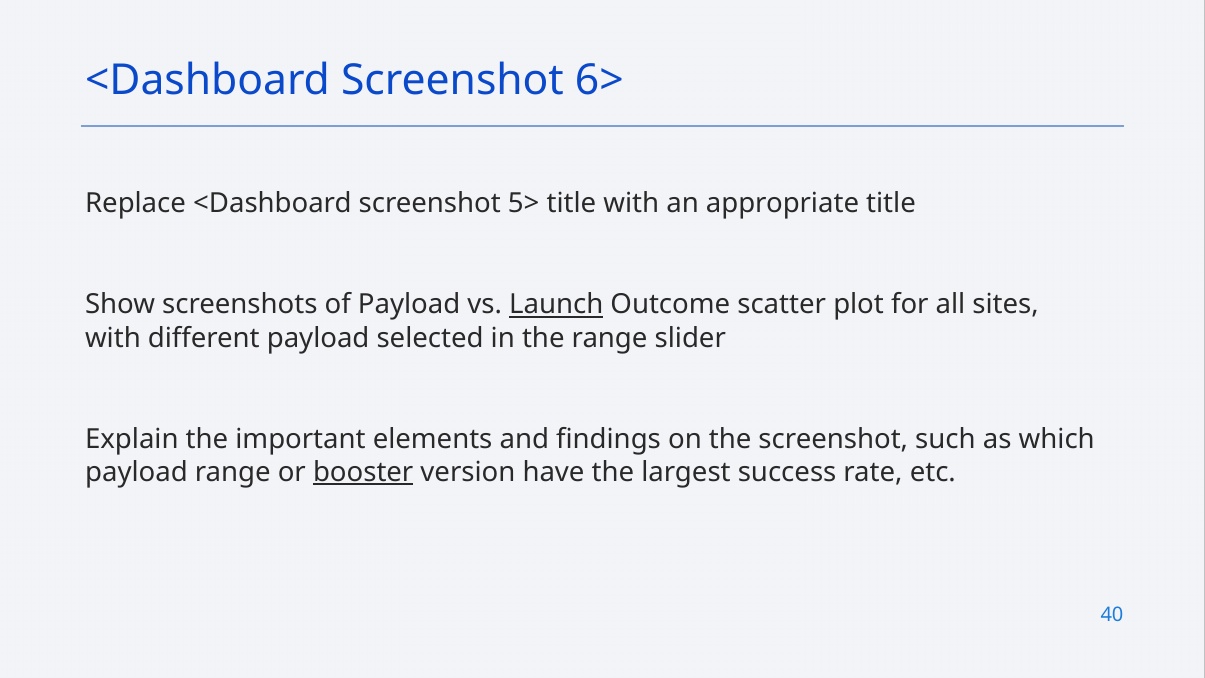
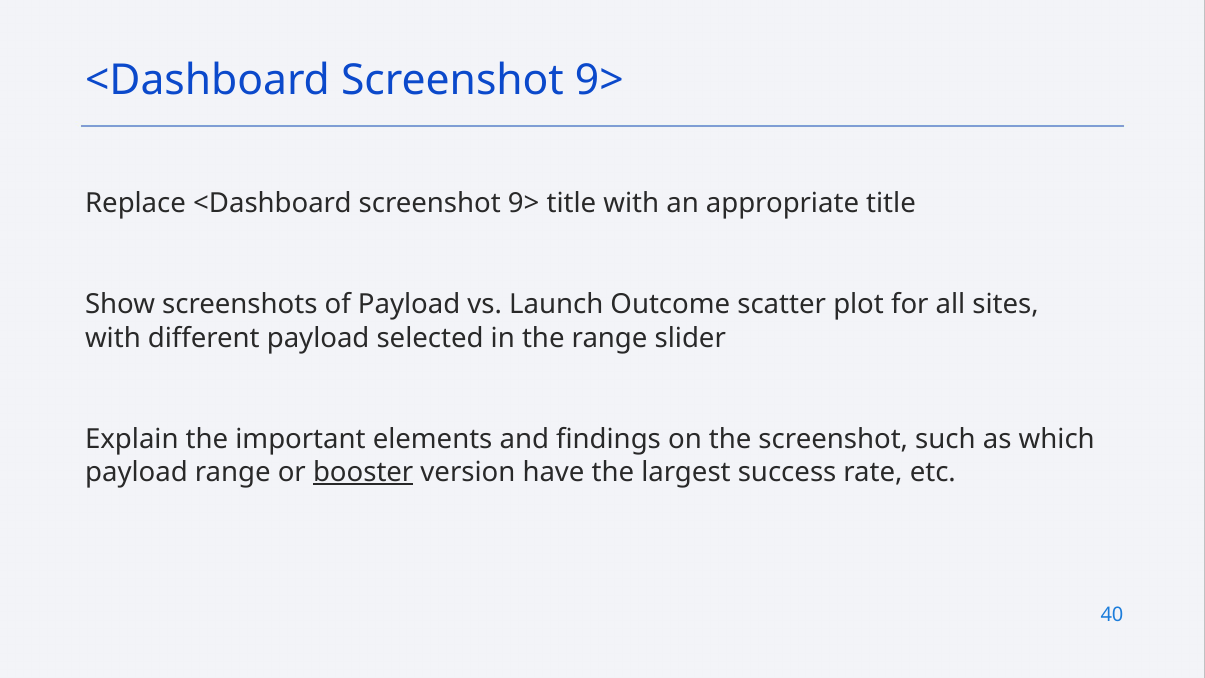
6>: 6> -> 9> (599, 80)
Replace <Dashboard screenshot 5>: 5> -> 9> (524, 203)
Launch underline: present -> none (556, 305)
